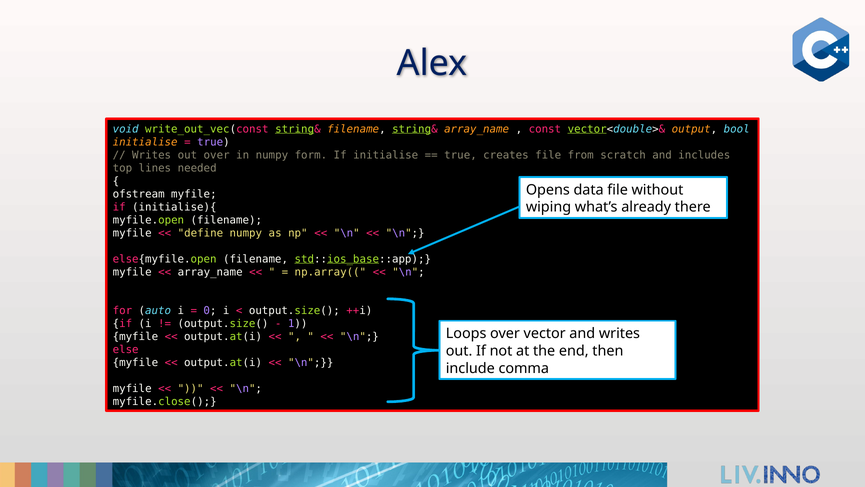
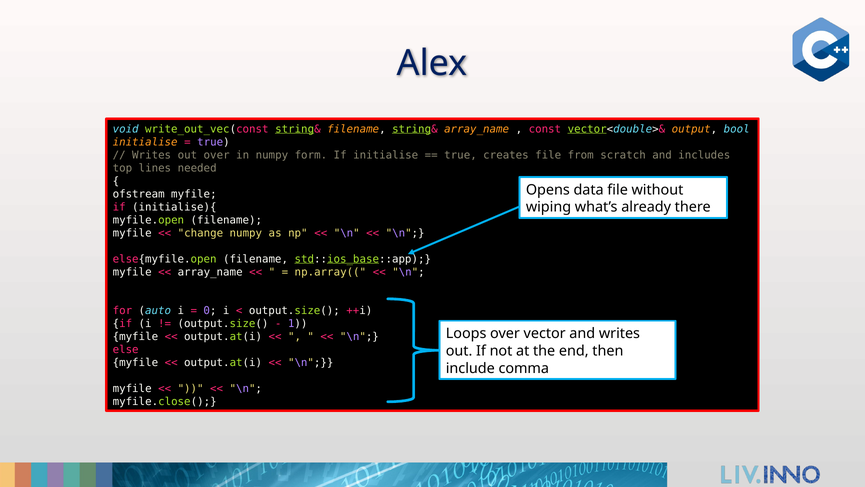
define: define -> change (200, 233)
